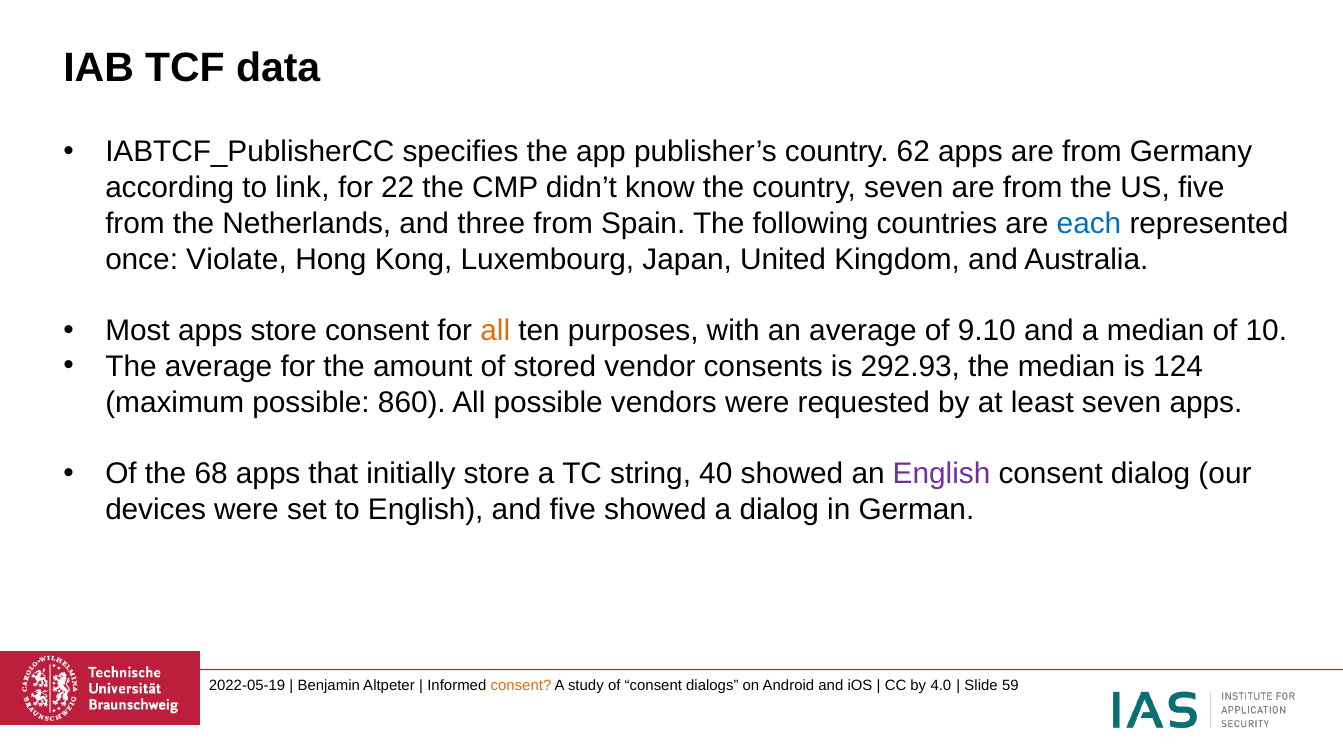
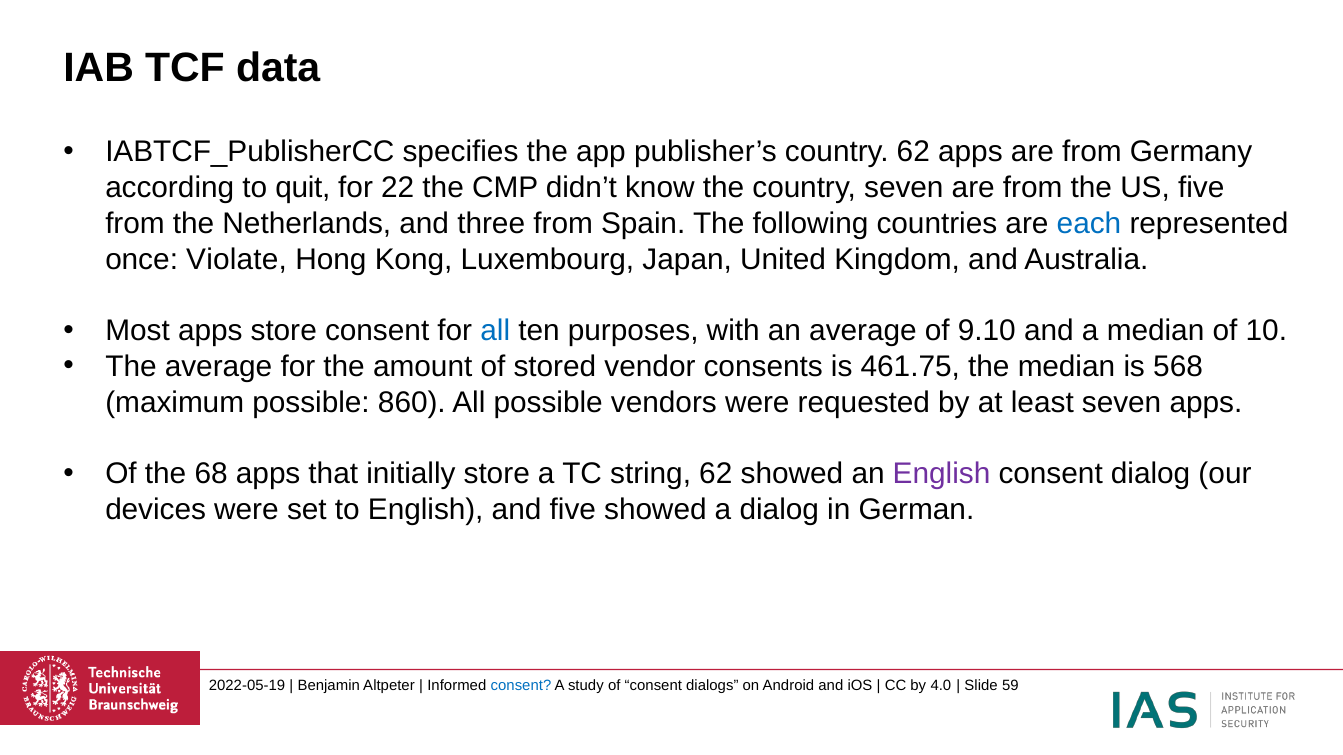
link: link -> quit (303, 188)
all colour: orange -> blue (495, 331)
292.93: 292.93 -> 461.75 (910, 367)
124: 124 -> 568 (1178, 367)
string 40: 40 -> 62 (716, 474)
consent colour: orange -> blue (521, 686)
